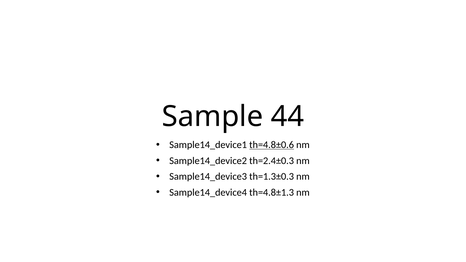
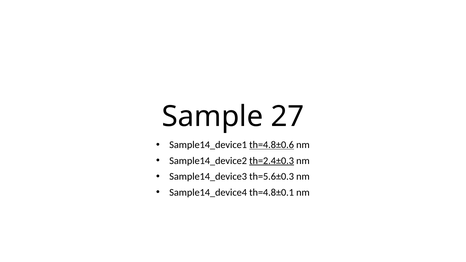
44: 44 -> 27 (287, 116)
th=2.4±0.3 underline: none -> present (272, 161)
th=1.3±0.3: th=1.3±0.3 -> th=5.6±0.3 (272, 177)
th=4.8±1.3: th=4.8±1.3 -> th=4.8±0.1 (272, 192)
